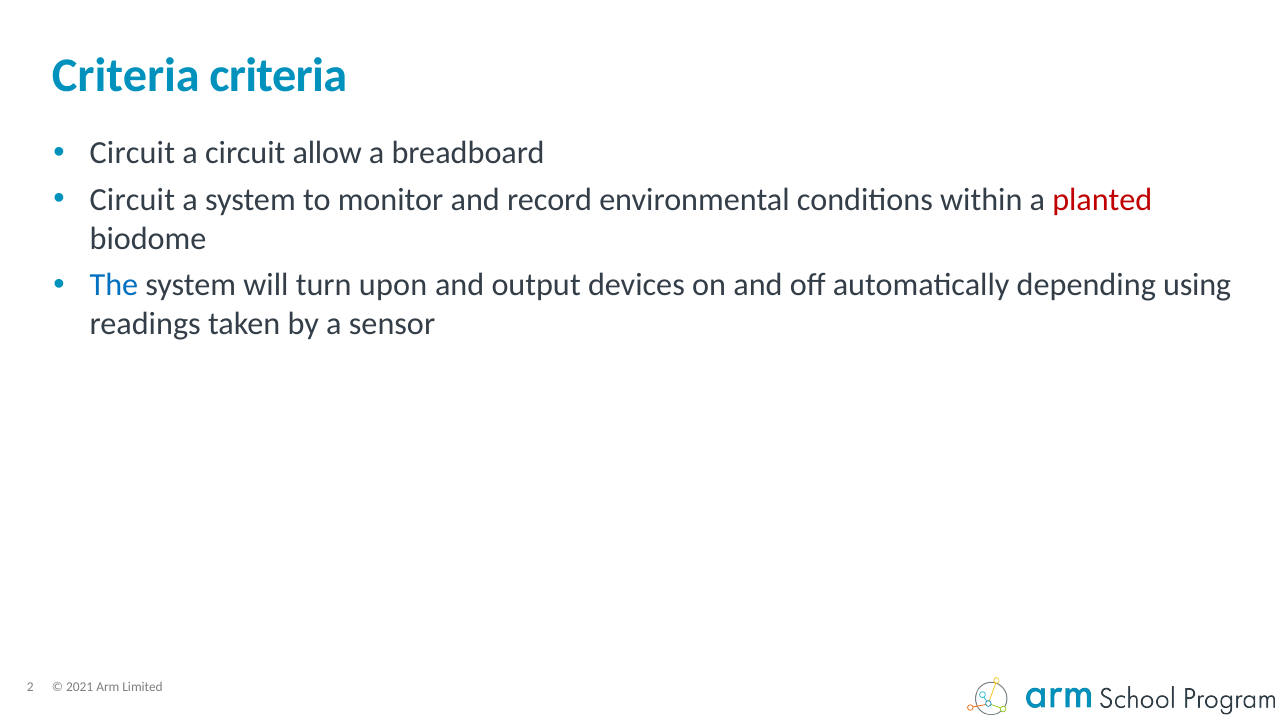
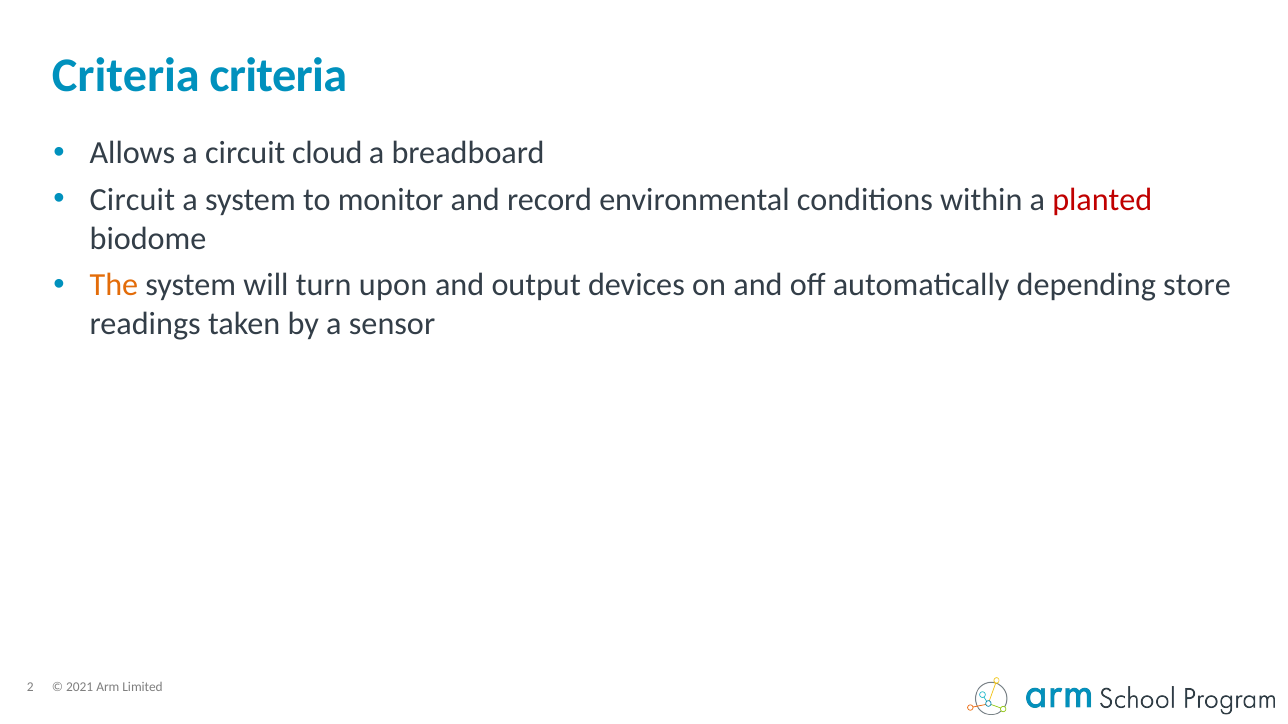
Circuit: Circuit -> Allows (132, 153)
allow: allow -> cloud (327, 153)
The colour: blue -> orange (114, 286)
using: using -> store (1197, 286)
